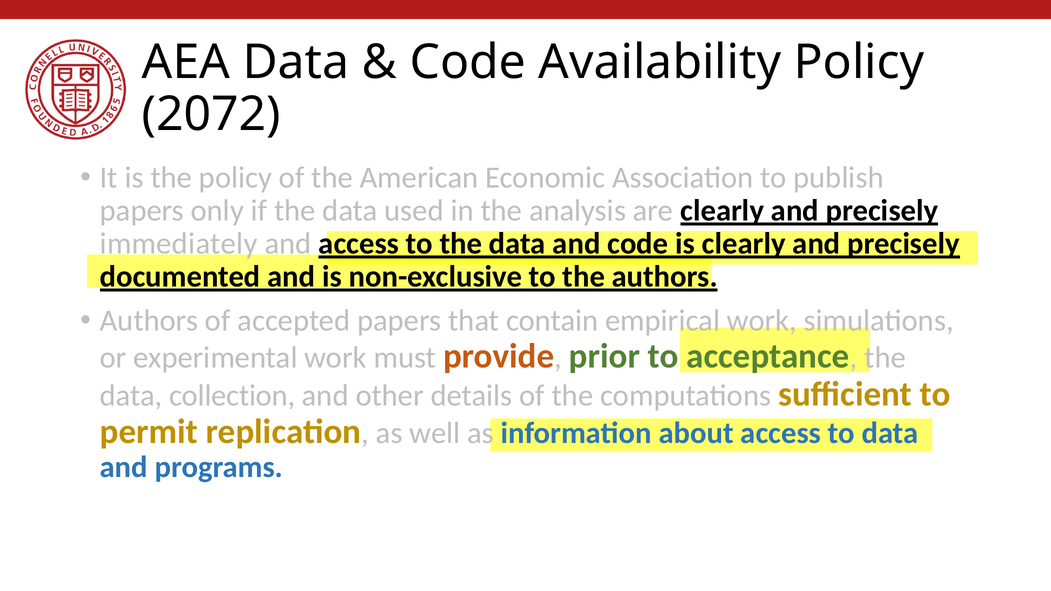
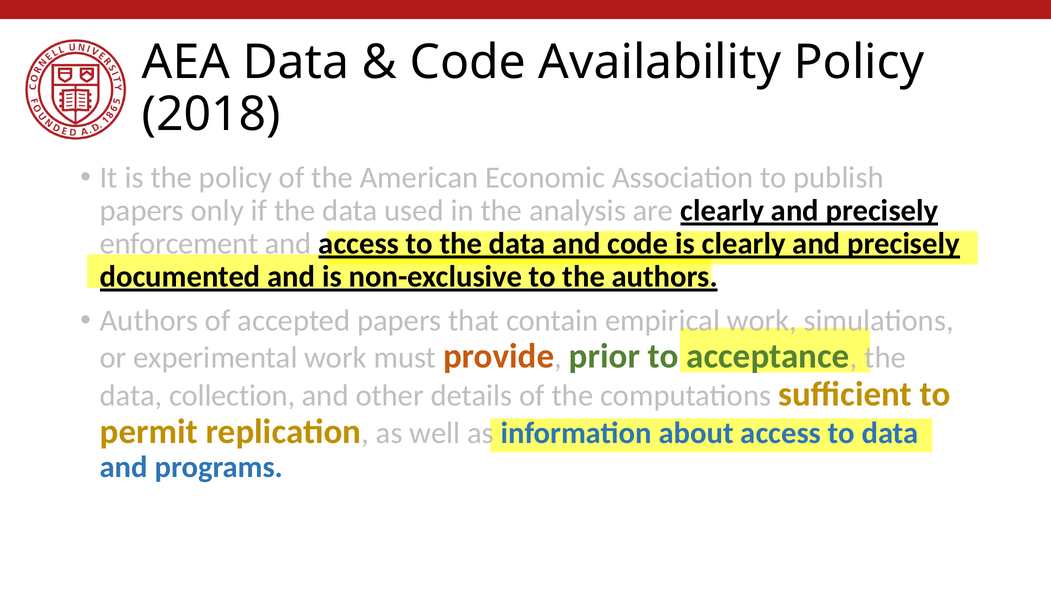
2072: 2072 -> 2018 (211, 114)
immediately: immediately -> enforcement (179, 244)
